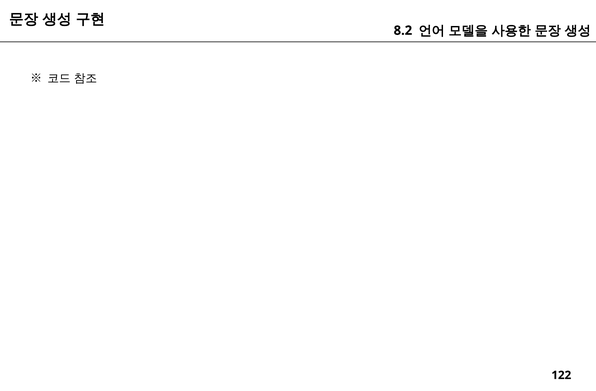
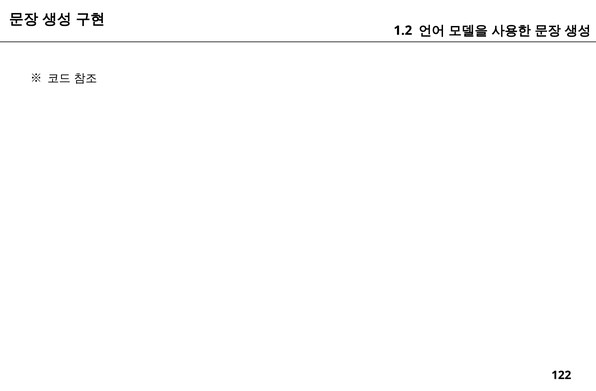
8.2: 8.2 -> 1.2 (403, 31)
